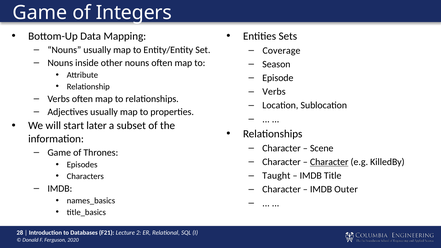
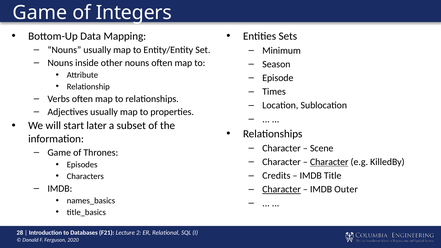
Coverage: Coverage -> Minimum (282, 51)
Verbs: Verbs -> Times (274, 92)
Taught: Taught -> Credits (276, 176)
Character underline: none -> present (282, 189)
